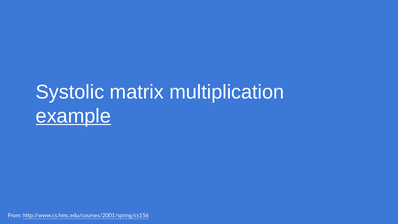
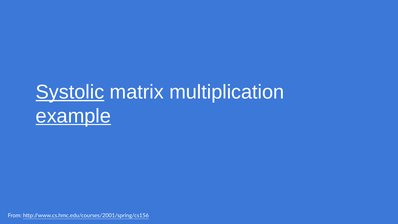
Systolic underline: none -> present (70, 92)
